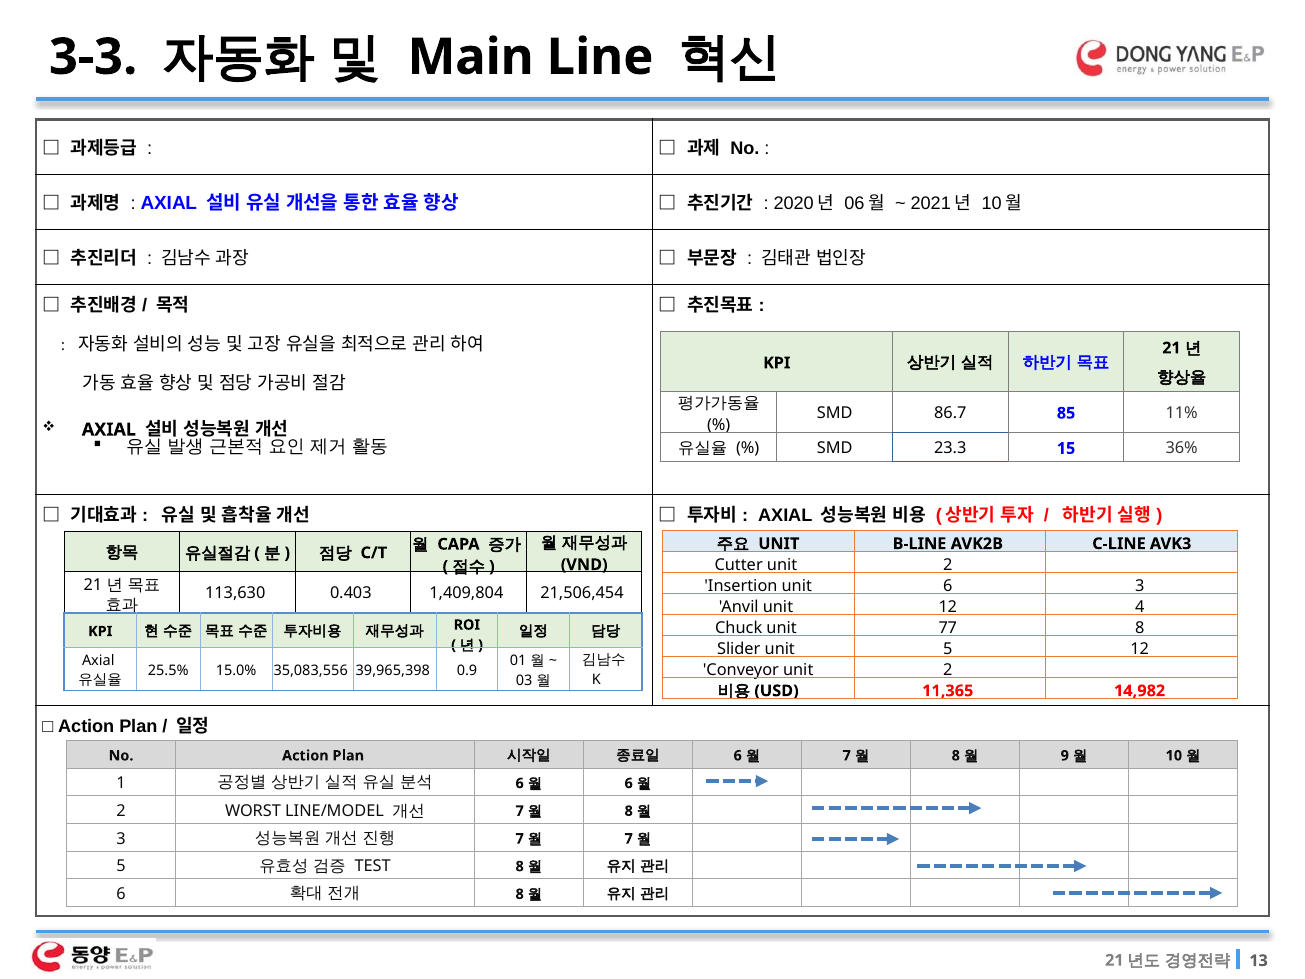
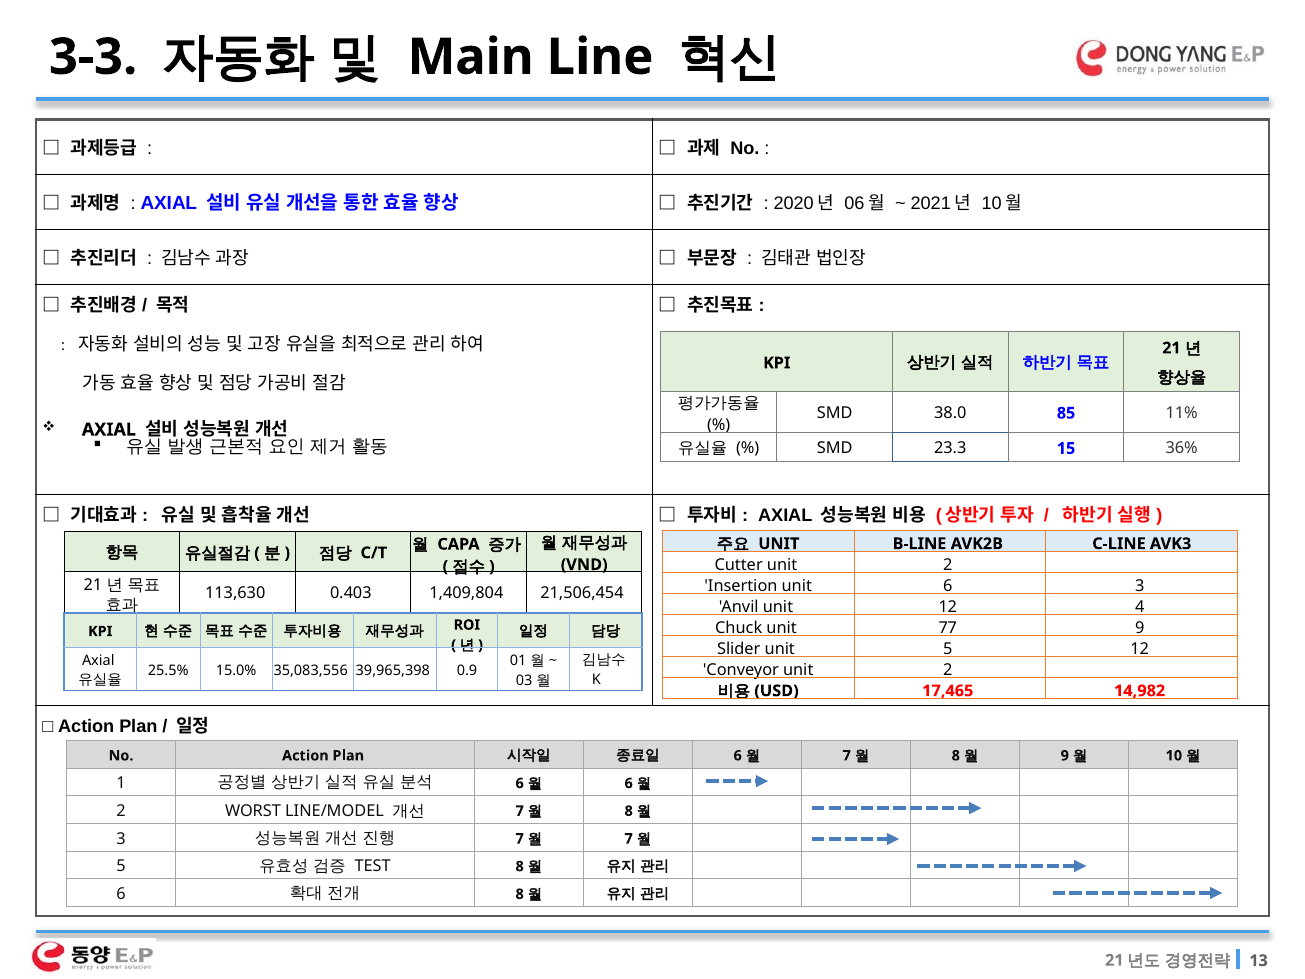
86.7: 86.7 -> 38.0 (950, 413)
77 8: 8 -> 9 (1140, 628)
11,365: 11,365 -> 17,465 (948, 691)
